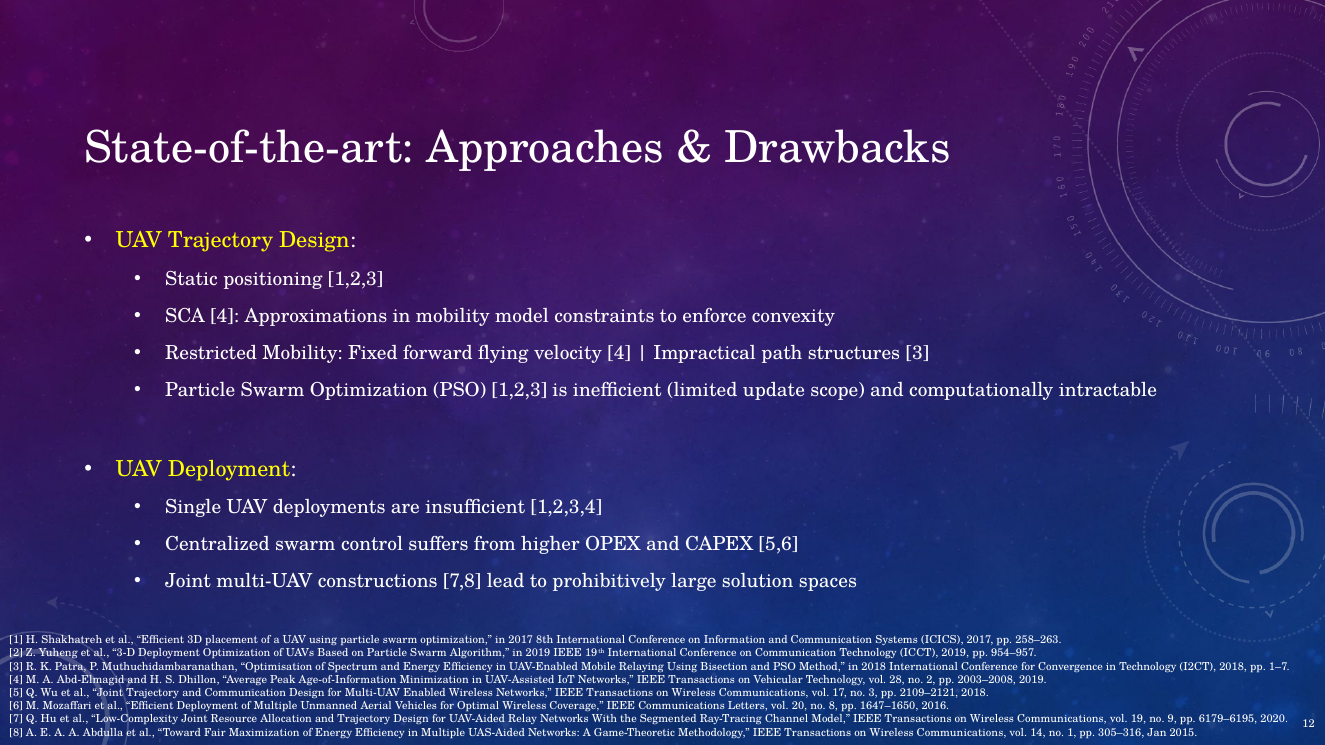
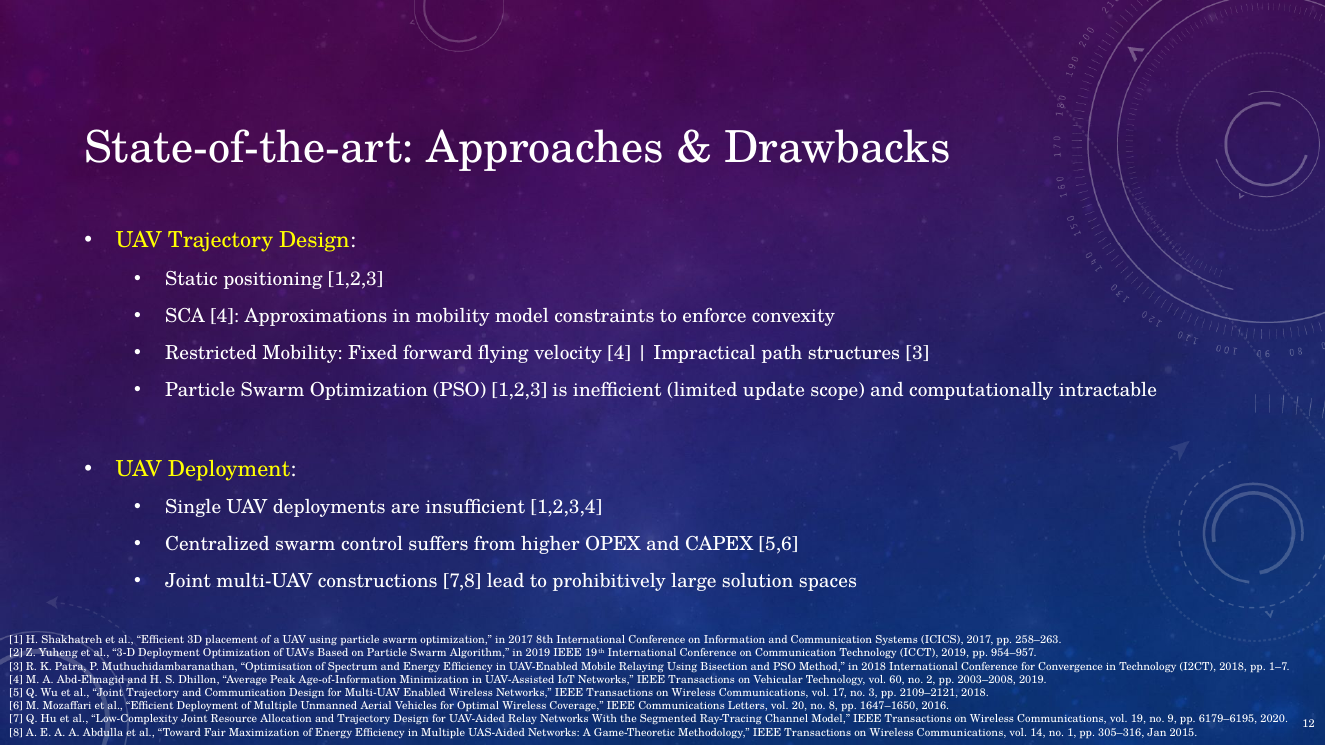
28: 28 -> 60 (897, 680)
